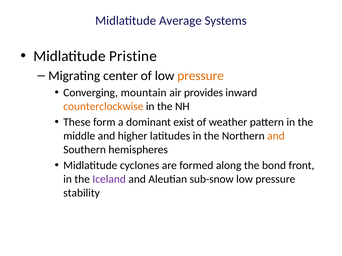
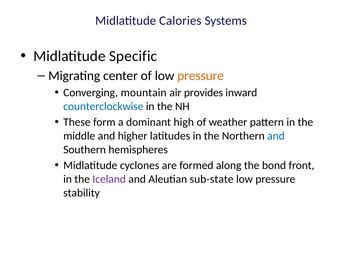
Average: Average -> Calories (180, 21)
Pristine: Pristine -> Specific (133, 56)
counterclockwise colour: orange -> blue (103, 107)
exist: exist -> high (184, 122)
and colour: orange -> blue (276, 136)
sub-snow: sub-snow -> sub-state (212, 179)
